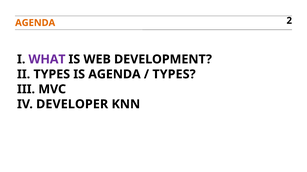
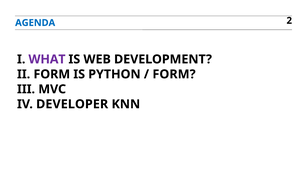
AGENDA colour: orange -> blue (35, 23)
II TYPES: TYPES -> FORM (52, 74)
IS AGENDA: AGENDA -> PYTHON (114, 74)
TYPES: TYPES -> FORM (174, 74)
